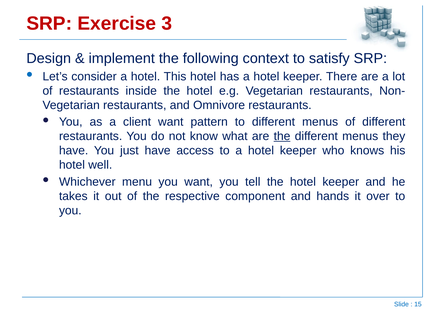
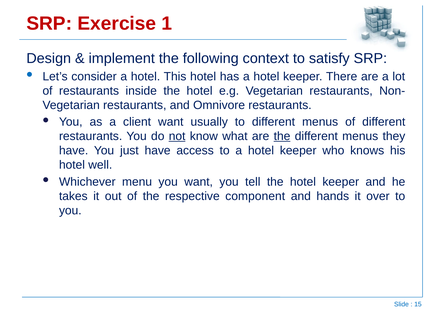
3: 3 -> 1 (167, 24)
pattern: pattern -> usually (209, 122)
not underline: none -> present (177, 136)
